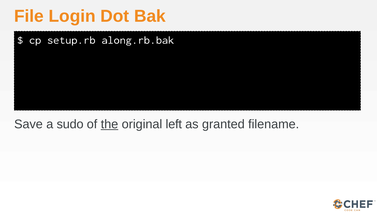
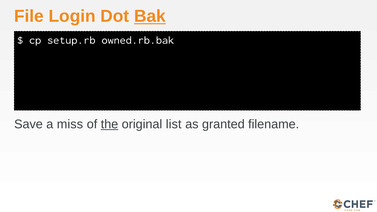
Bak underline: none -> present (150, 16)
along.rb.bak: along.rb.bak -> owned.rb.bak (138, 40)
sudo: sudo -> miss (70, 124)
left: left -> list (174, 124)
